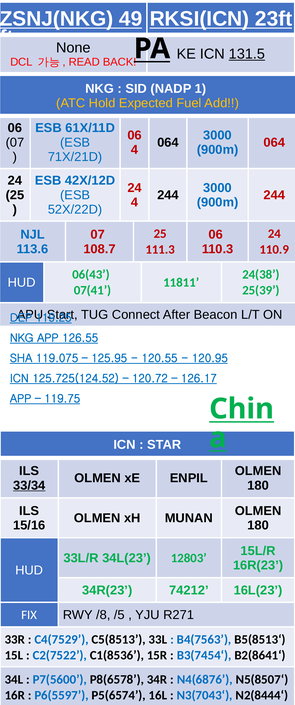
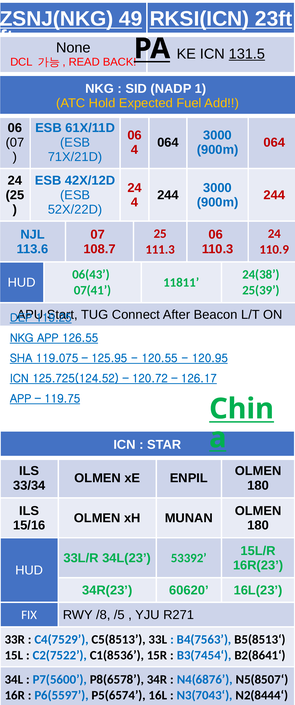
33/34 underline: present -> none (29, 486)
12803: 12803 -> 53392 (189, 559)
74212: 74212 -> 60620 (189, 591)
